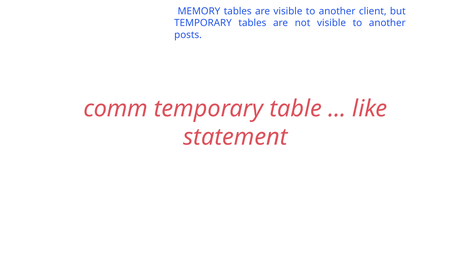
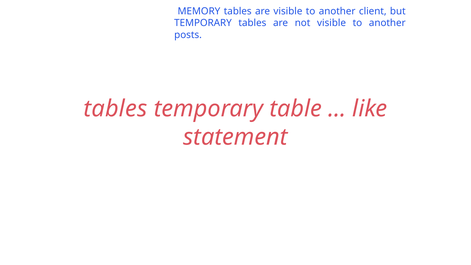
comm: comm -> tables (115, 109)
